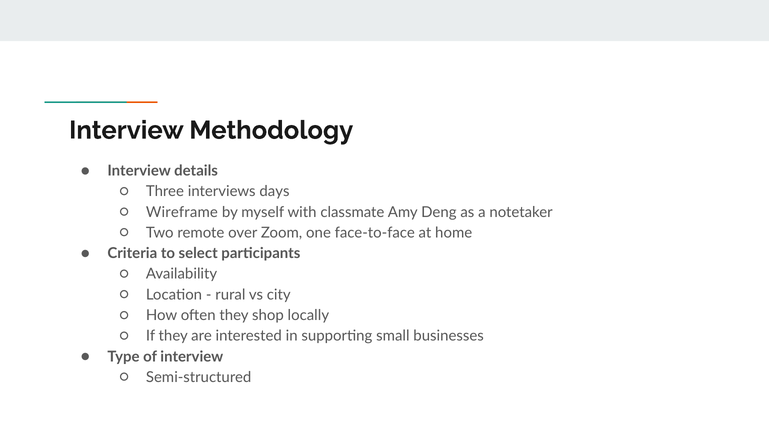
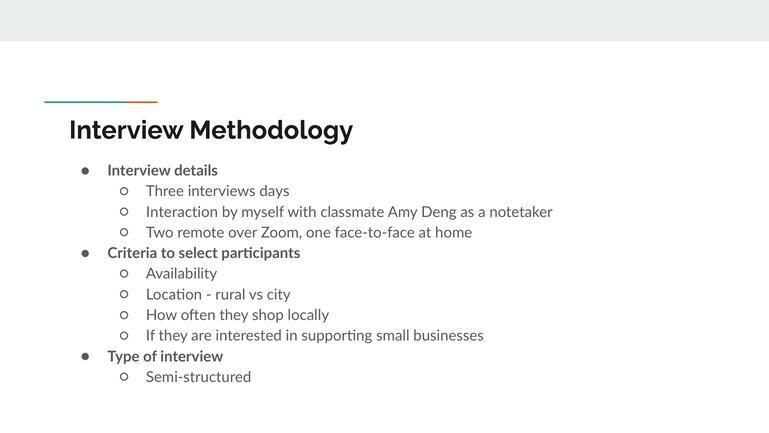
Wireframe: Wireframe -> Interaction (182, 212)
